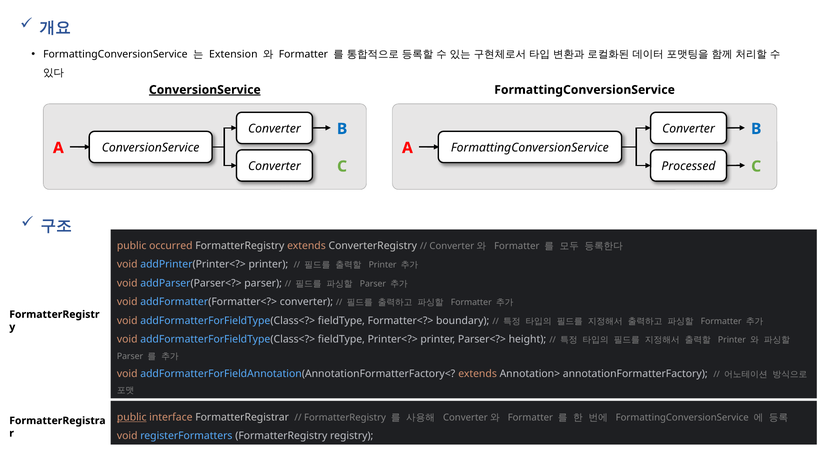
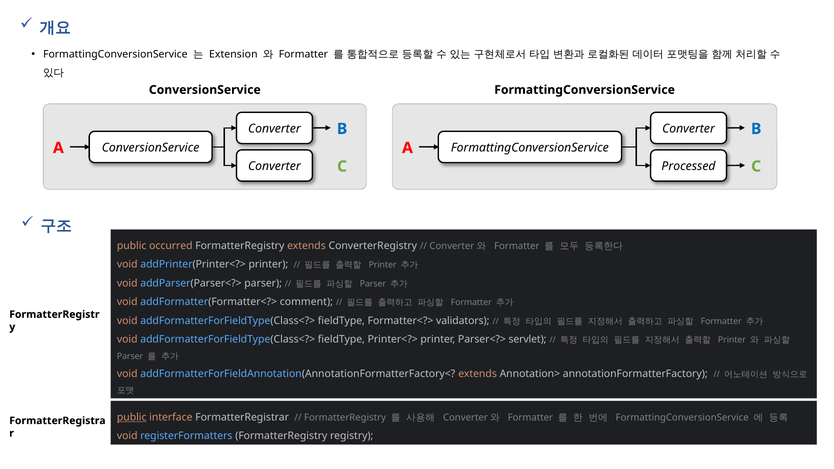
ConversionService underline: present -> none (205, 90)
addFormatter(Formatter<?> converter: converter -> comment (306, 302)
boundary: boundary -> validators (463, 321)
height: height -> servlet (528, 340)
